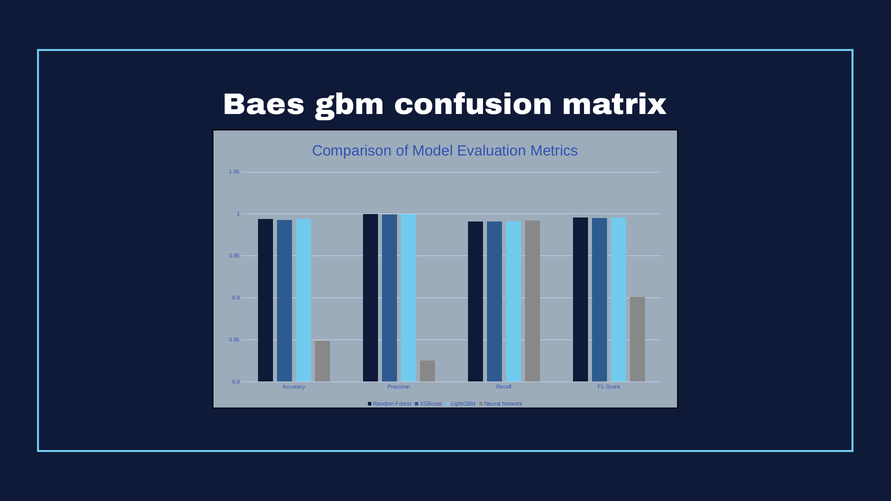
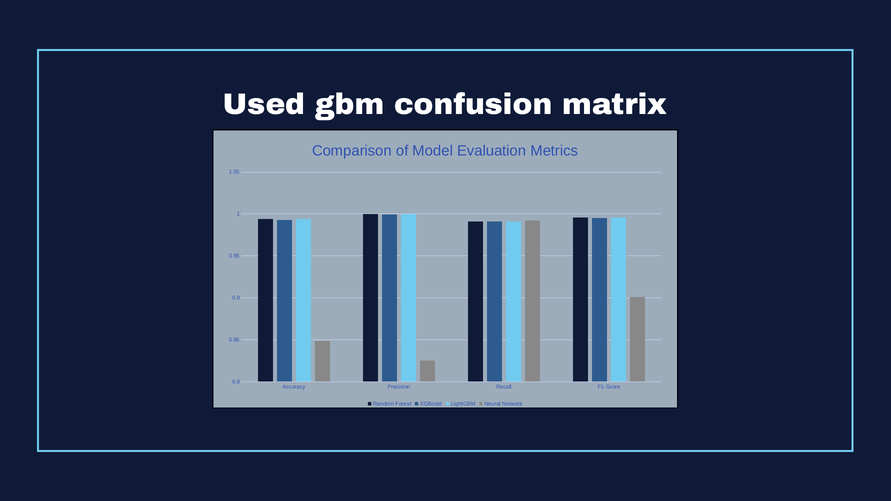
Baes: Baes -> Used (264, 105)
